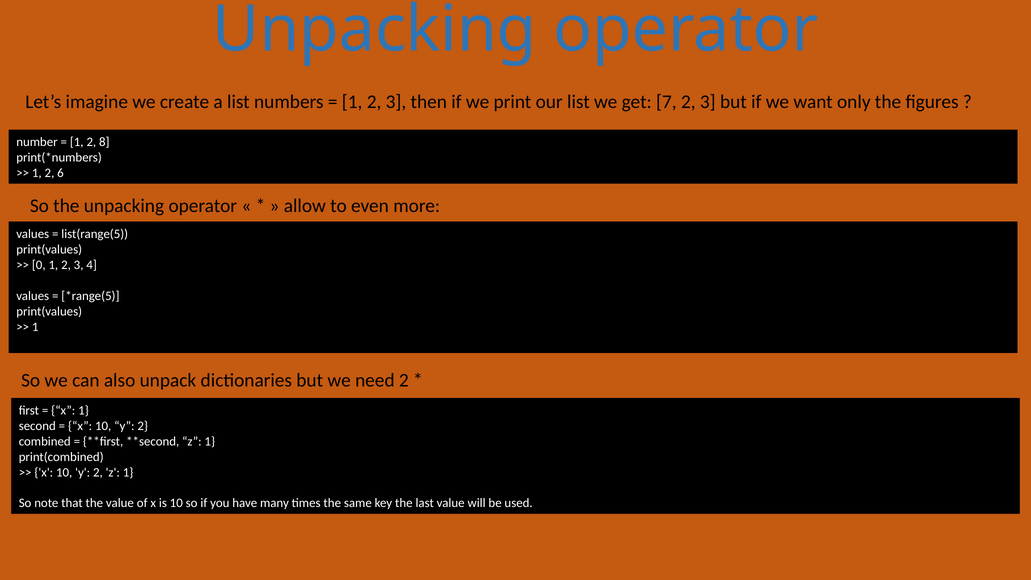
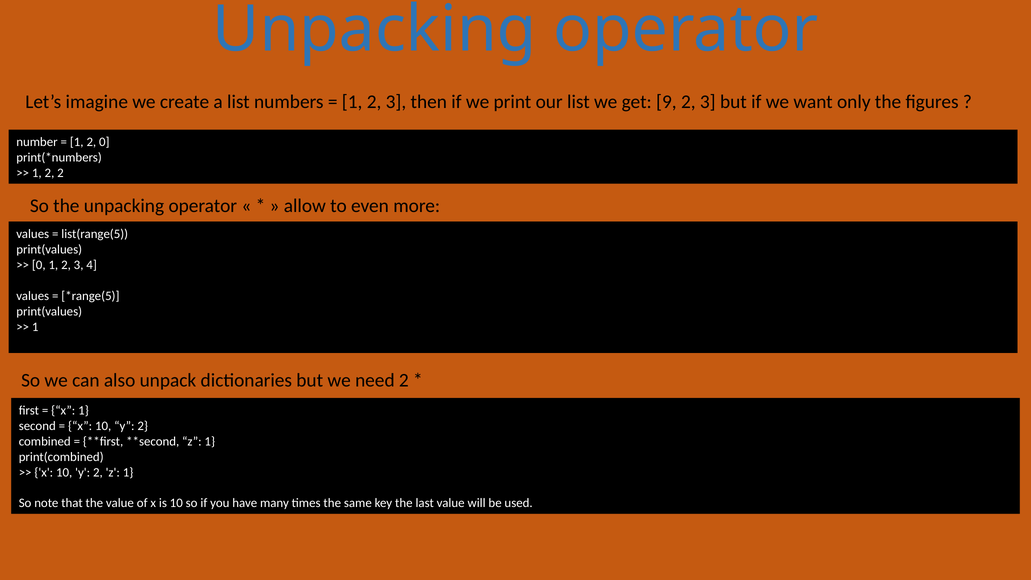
7: 7 -> 9 (666, 102)
2 8: 8 -> 0 (104, 142)
2 6: 6 -> 2 (60, 173)
